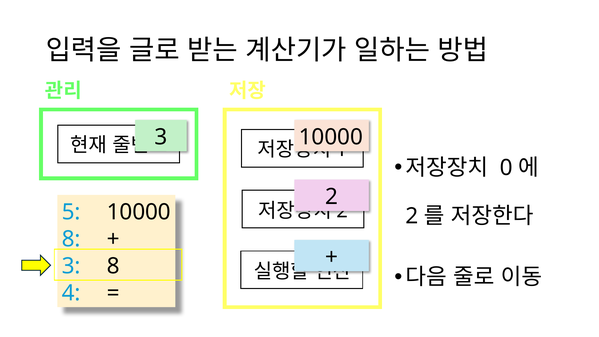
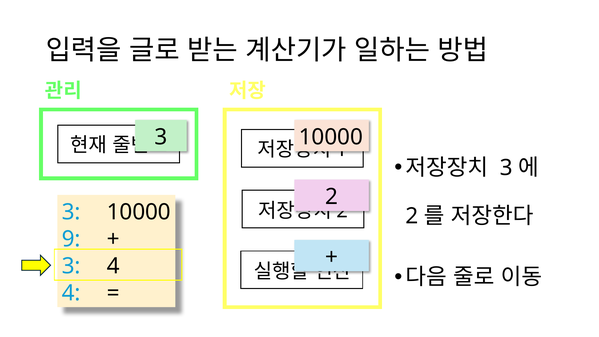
0: 0 -> 3 (506, 168)
5: 5 -> 3 (71, 212)
8: 8 -> 9 (71, 239)
3 8: 8 -> 4 (113, 266)
